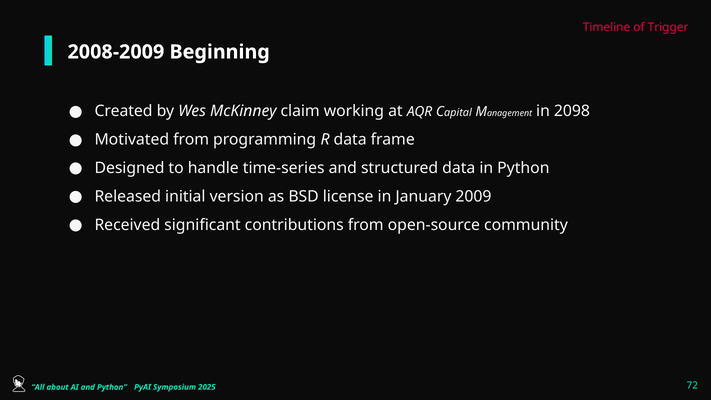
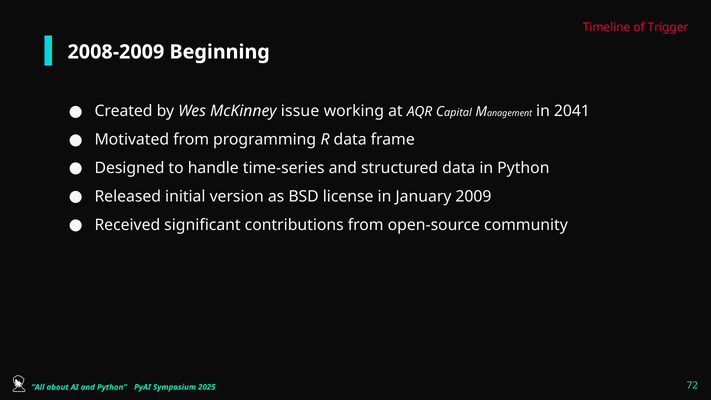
claim: claim -> issue (300, 111)
2098: 2098 -> 2041 (572, 111)
